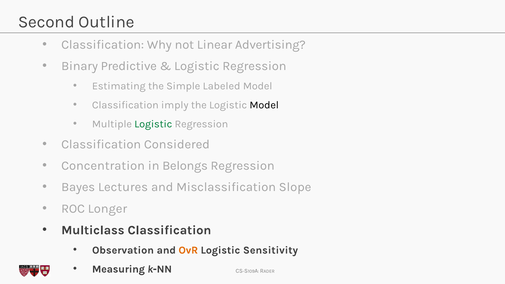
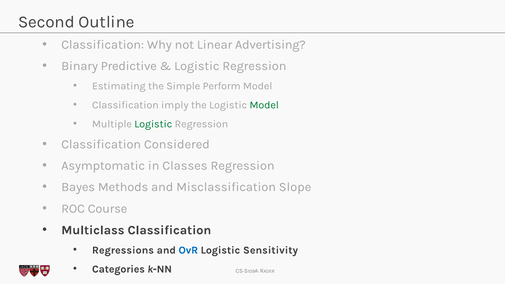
Labeled: Labeled -> Perform (222, 86)
Model colour: black -> green (264, 105)
Concentration: Concentration -> Asymptomatic (103, 166)
Belongs: Belongs -> Classes (185, 166)
Lectures: Lectures -> Methods (123, 187)
Longer: Longer -> Course (108, 209)
Observation: Observation -> Regressions (123, 250)
OvR colour: orange -> blue (188, 250)
Measuring: Measuring -> Categories (118, 269)
